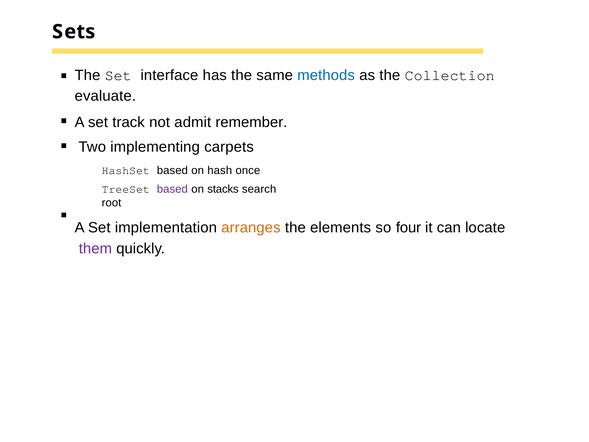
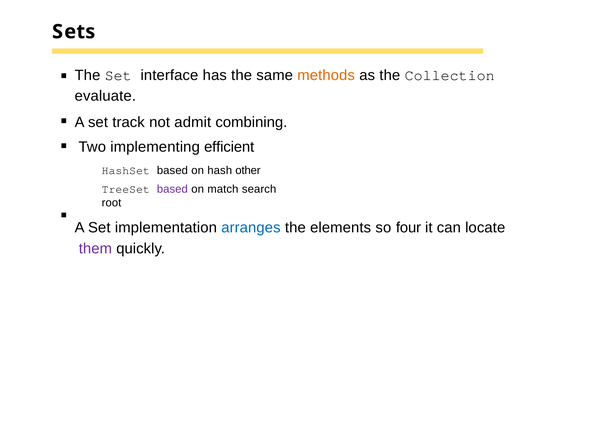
methods colour: blue -> orange (326, 75)
remember: remember -> combining (251, 122)
carpets: carpets -> efficient (229, 147)
once: once -> other (248, 170)
stacks: stacks -> match (223, 189)
arranges colour: orange -> blue (251, 228)
